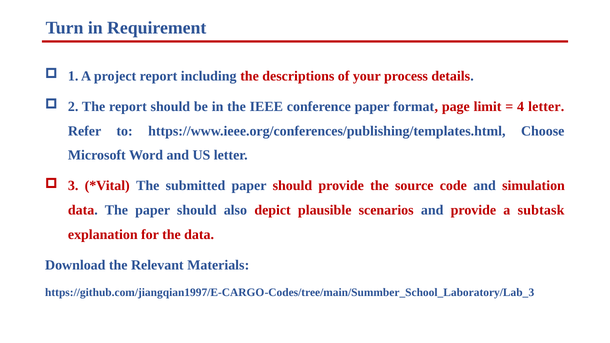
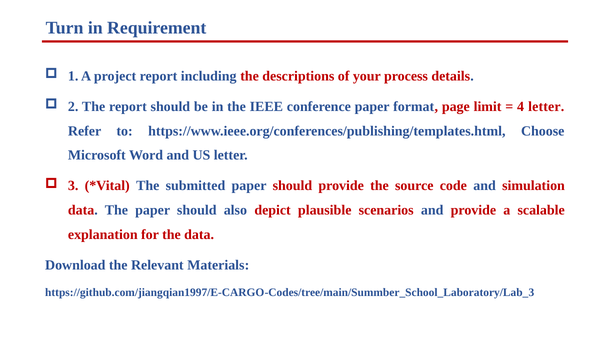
subtask: subtask -> scalable (541, 210)
